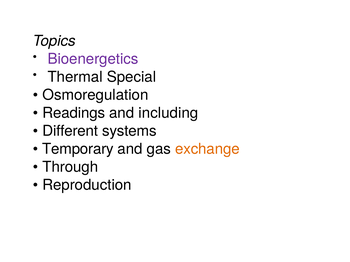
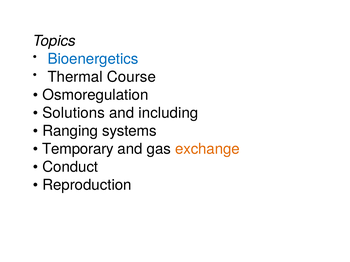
Bioenergetics colour: purple -> blue (93, 59)
Special: Special -> Course (131, 77)
Readings: Readings -> Solutions (74, 113)
Different: Different -> Ranging (70, 131)
Through: Through -> Conduct (70, 167)
